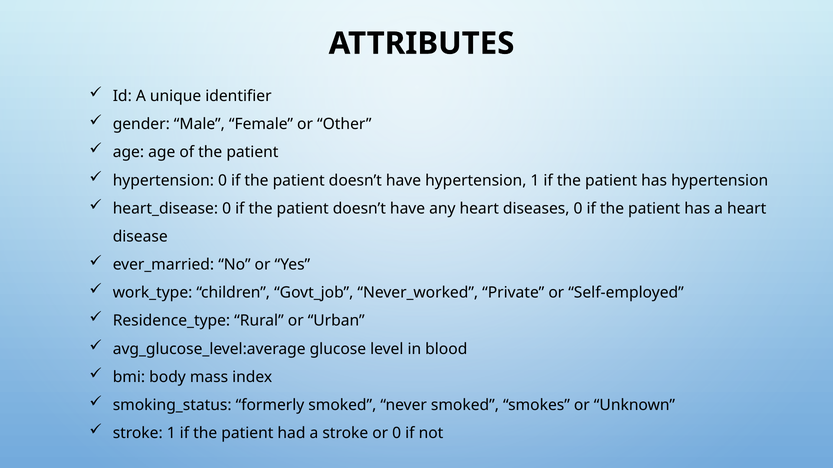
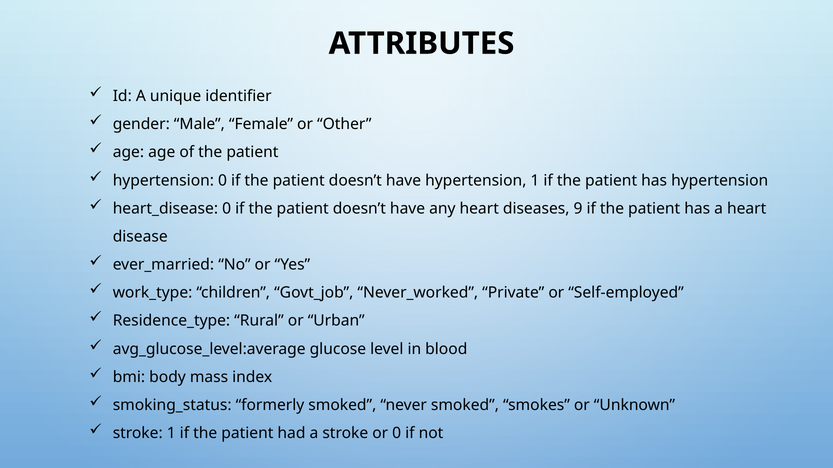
diseases 0: 0 -> 9 (578, 209)
